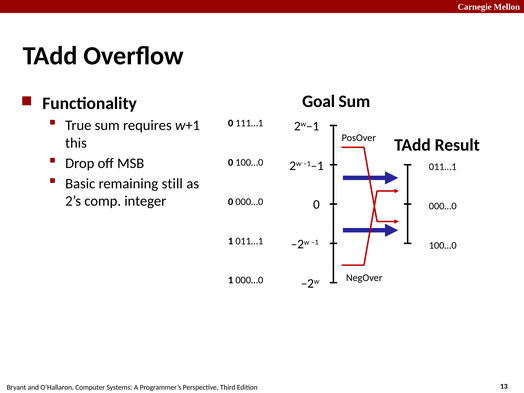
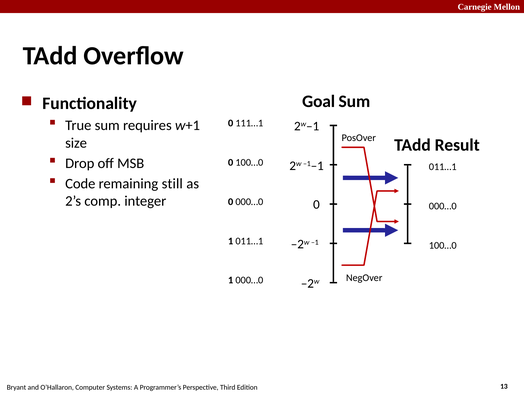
this: this -> size (76, 143)
Basic: Basic -> Code (80, 184)
